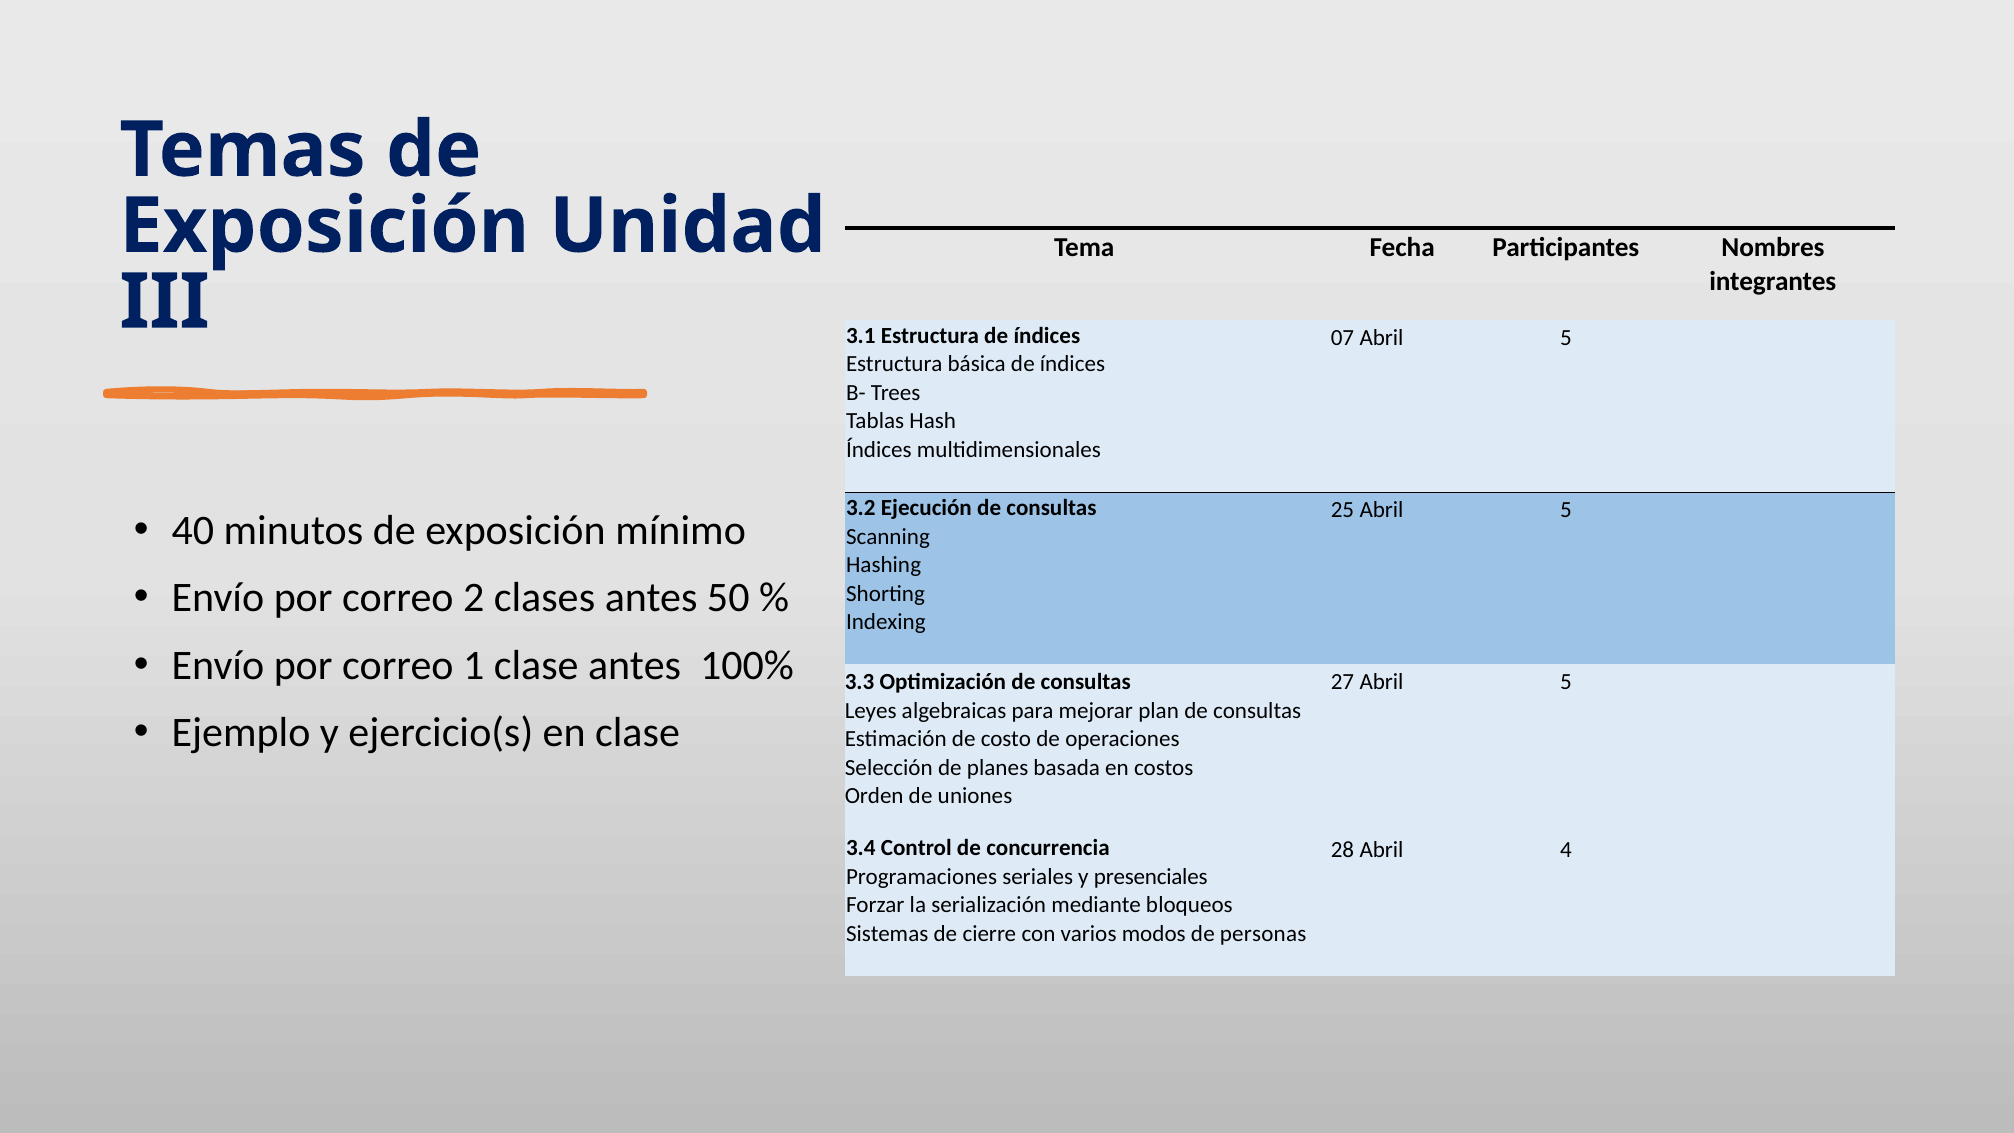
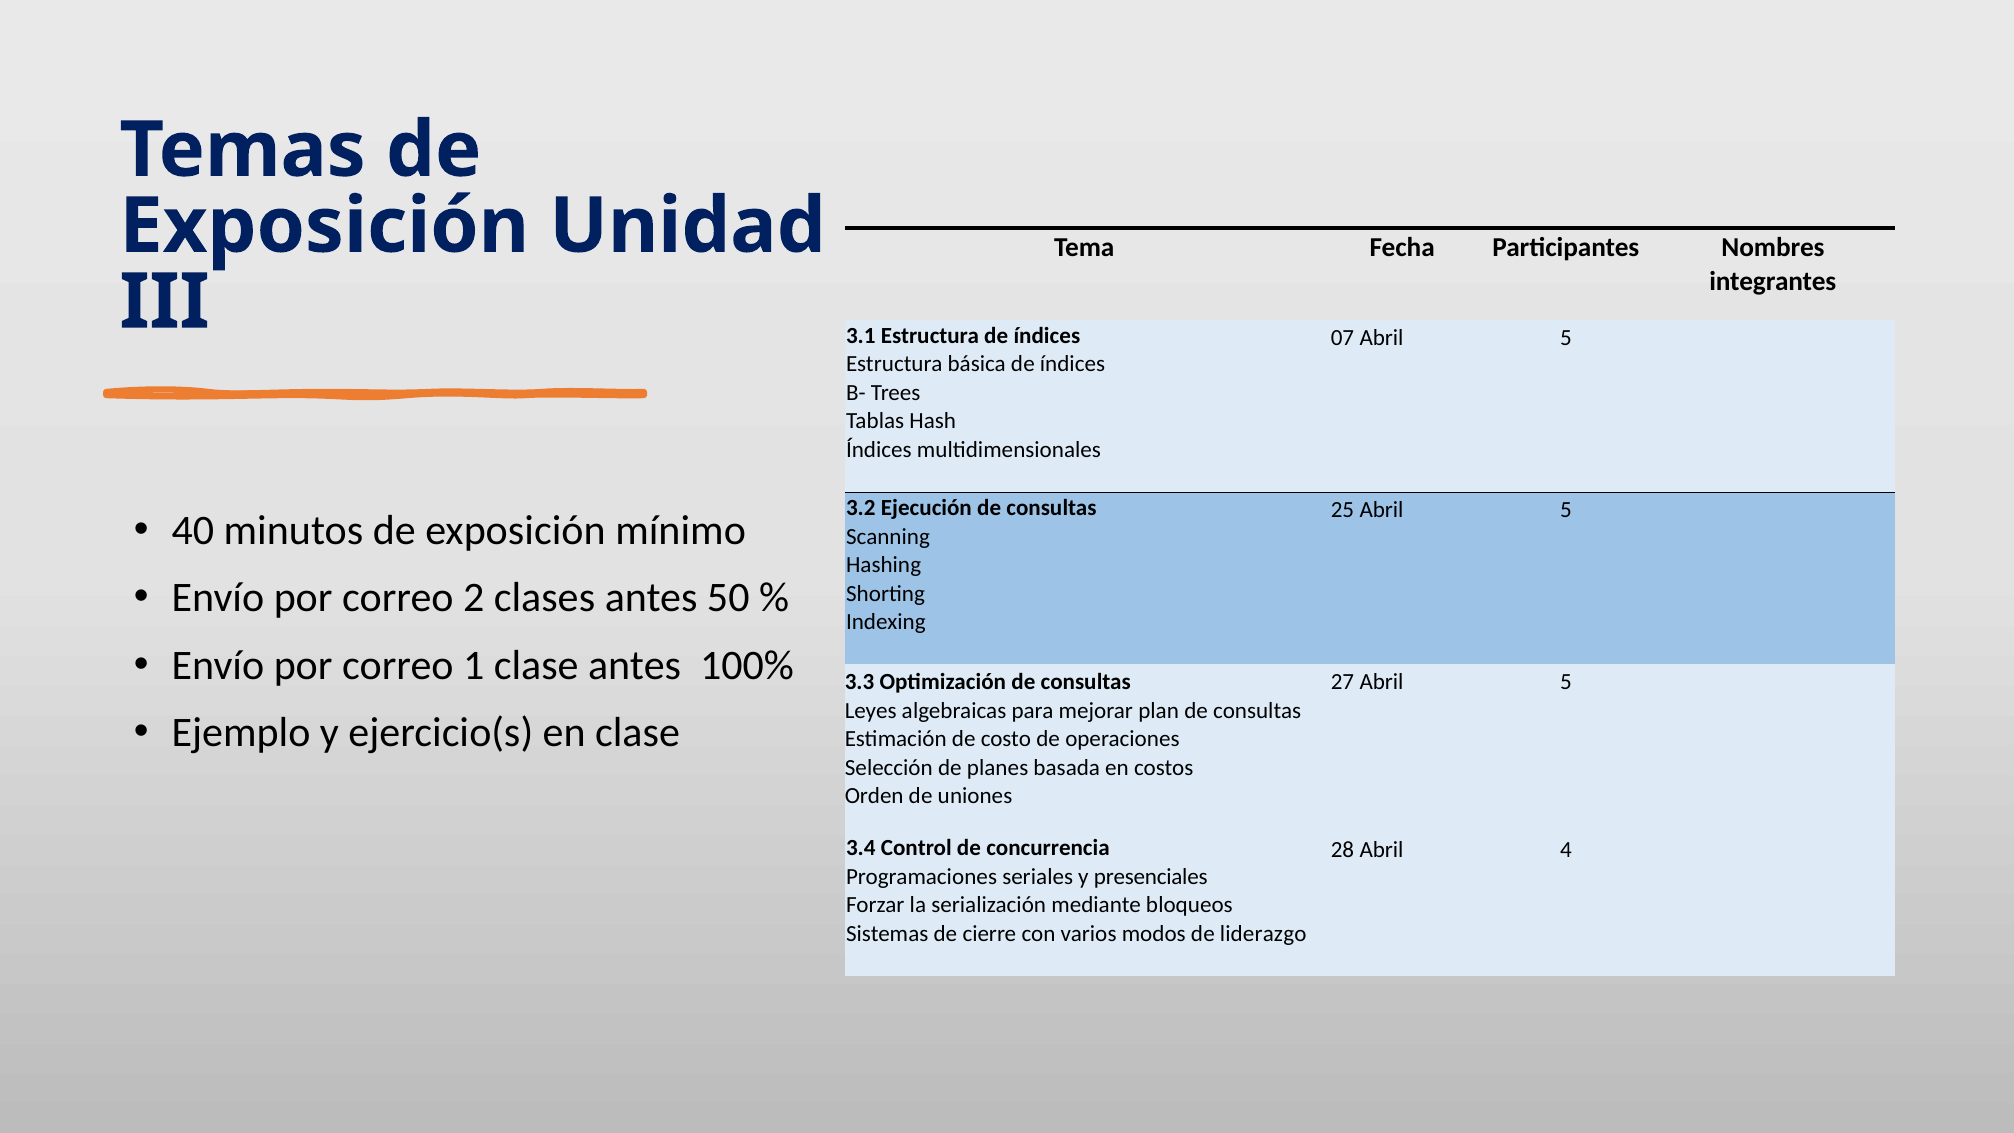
personas: personas -> liderazgo (1263, 933)
